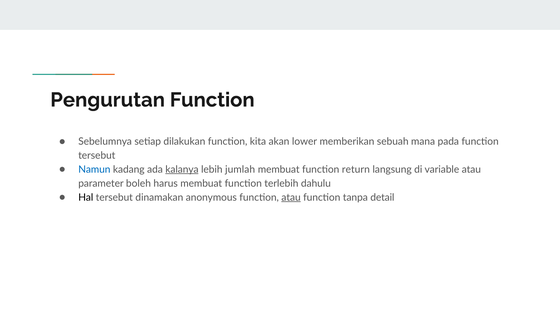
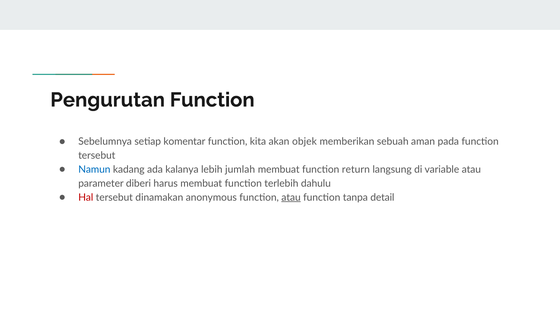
dilakukan: dilakukan -> komentar (184, 142)
lower: lower -> objek (304, 142)
mana: mana -> aman (423, 142)
kalanya underline: present -> none (182, 169)
boleh: boleh -> diberi (138, 183)
Hal colour: black -> red (86, 197)
